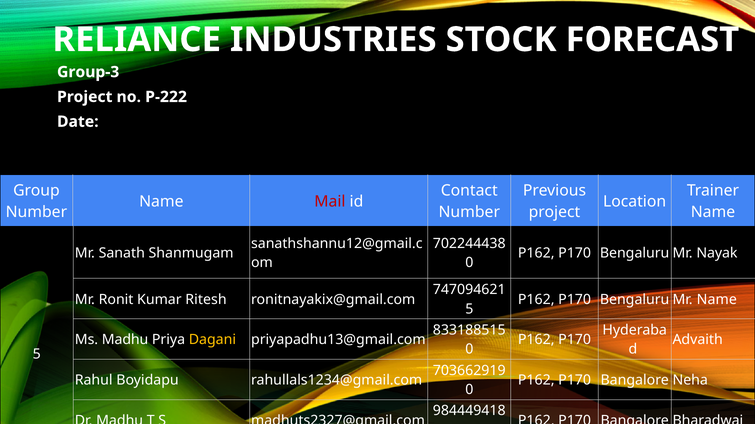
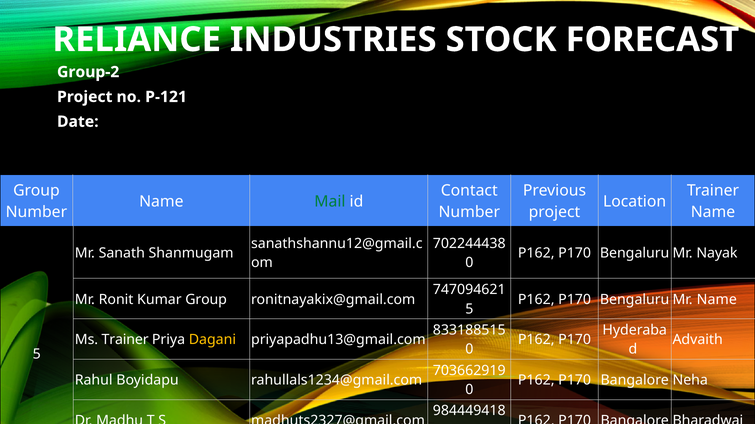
Group-3: Group-3 -> Group-2 (88, 72)
P-222: P-222 -> P-121 (166, 97)
Mail colour: red -> green (330, 202)
Kumar Ritesh: Ritesh -> Group (206, 300)
Ms Madhu: Madhu -> Trainer (125, 340)
